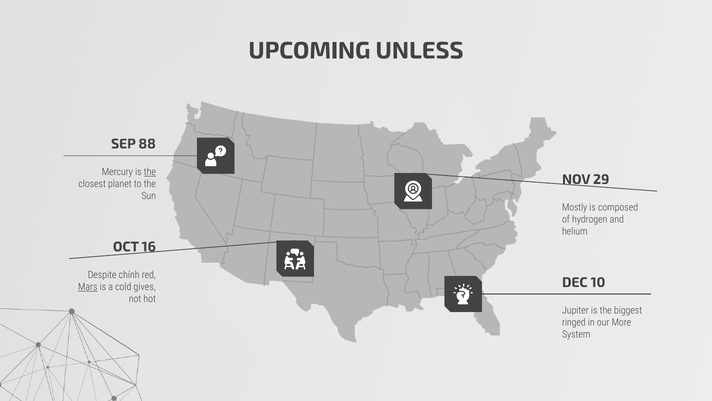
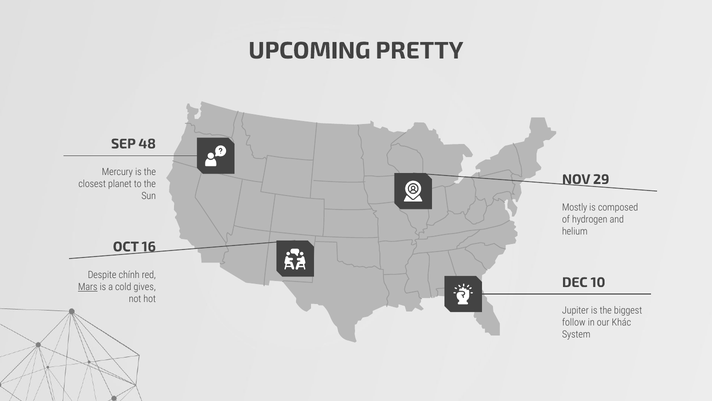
UNLESS: UNLESS -> PRETTY (419, 50)
88: 88 -> 48 (147, 144)
the underline: present -> none (150, 172)
ringed: ringed -> follow (574, 322)
More: More -> Khác (621, 322)
